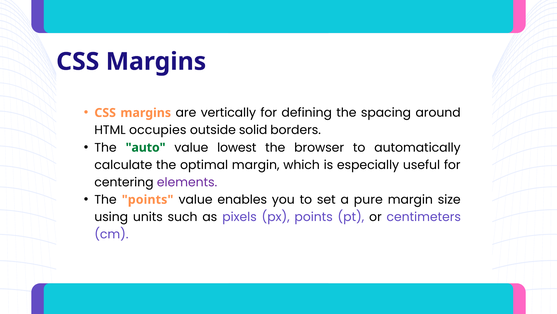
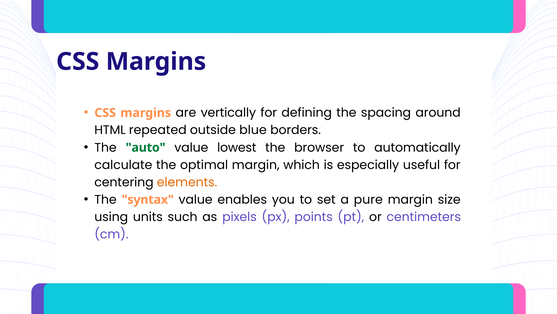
occupies: occupies -> repeated (158, 130)
solid: solid -> blue (253, 130)
elements colour: purple -> orange (187, 182)
The points: points -> syntax (148, 199)
